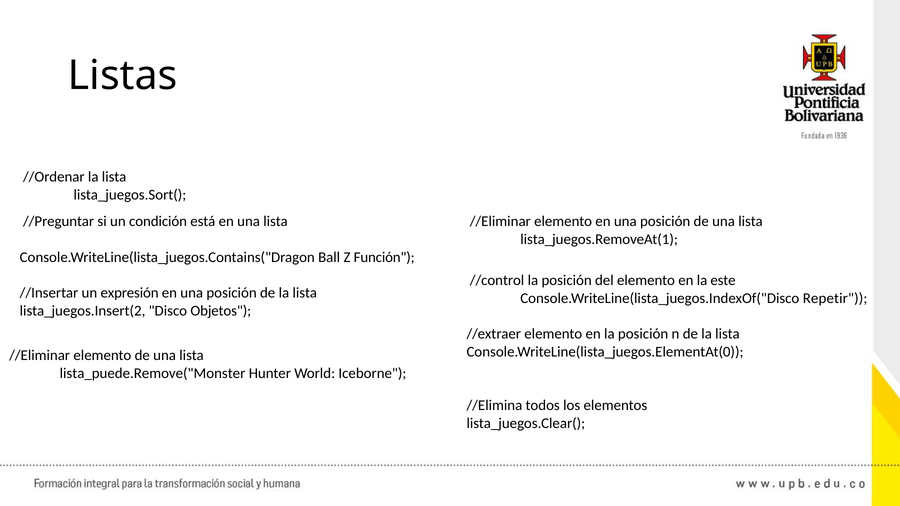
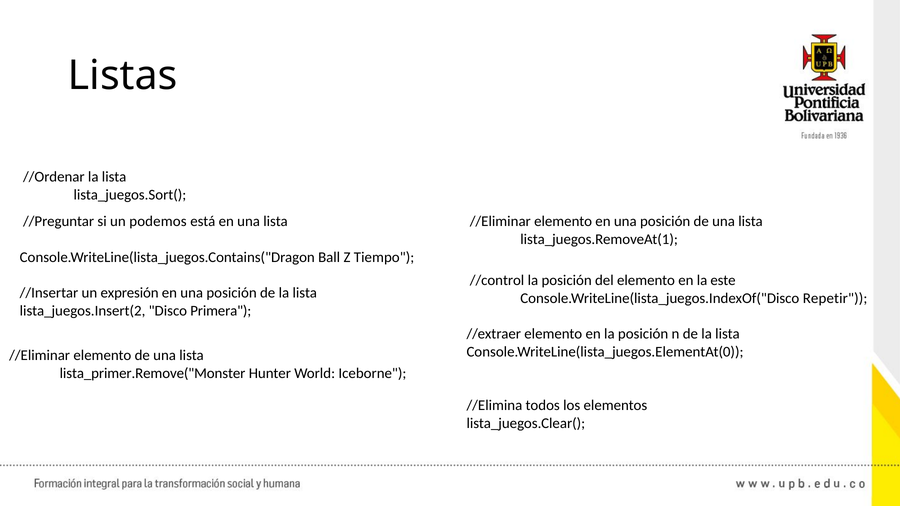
condición: condición -> podemos (158, 222)
Función: Función -> Tiempo (384, 257)
Objetos: Objetos -> Primera (221, 311)
lista_puede.Remove("Monster: lista_puede.Remove("Monster -> lista_primer.Remove("Monster (153, 374)
